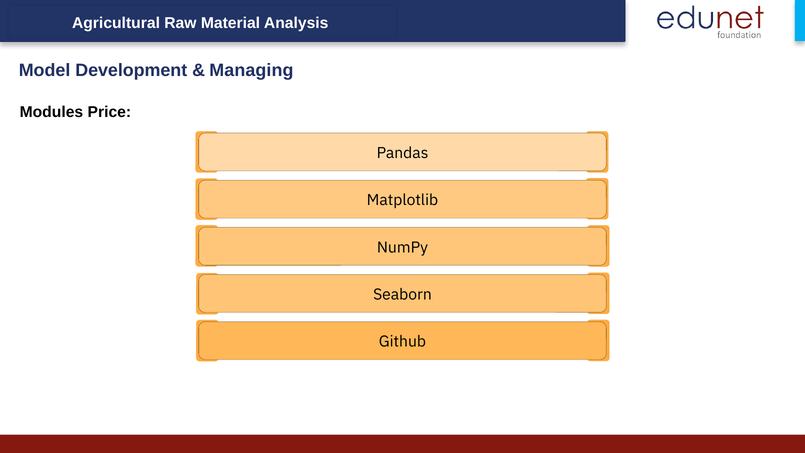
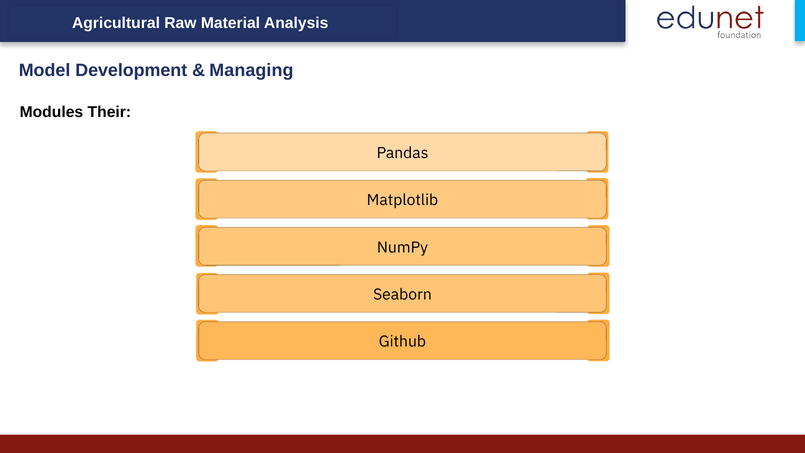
Price: Price -> Their (109, 112)
